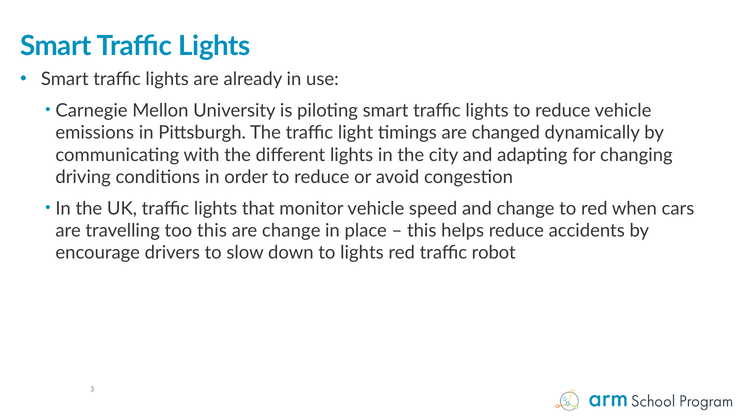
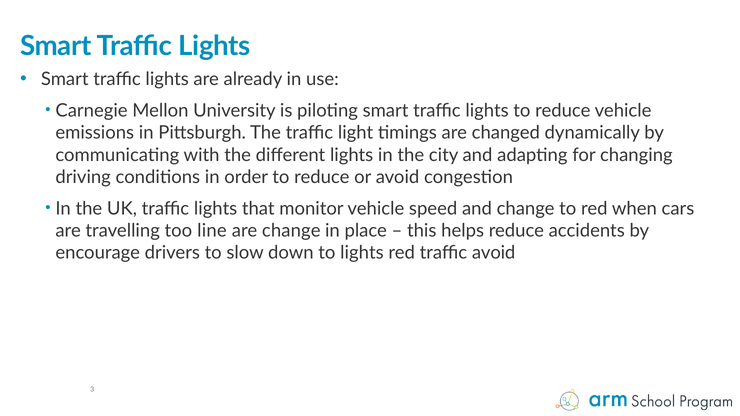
too this: this -> line (212, 231)
traffic robot: robot -> avoid (494, 253)
